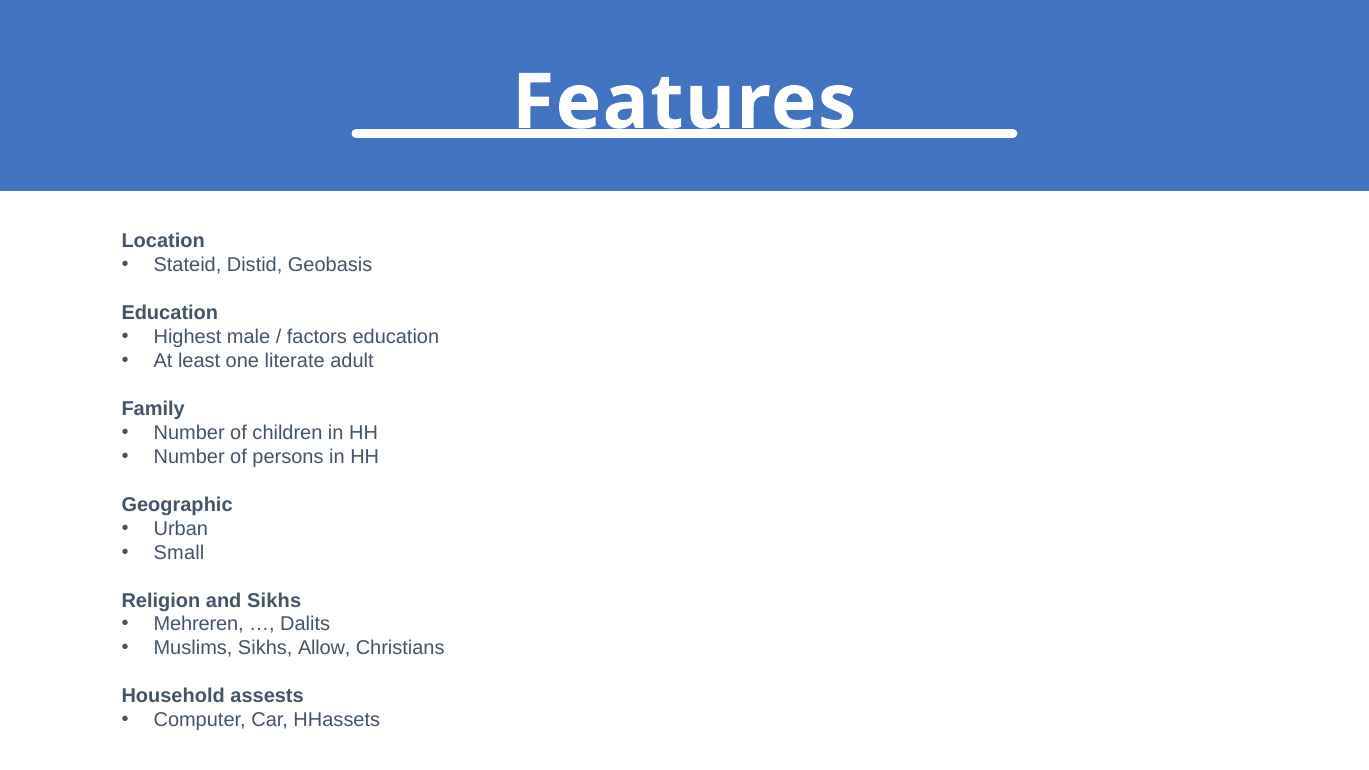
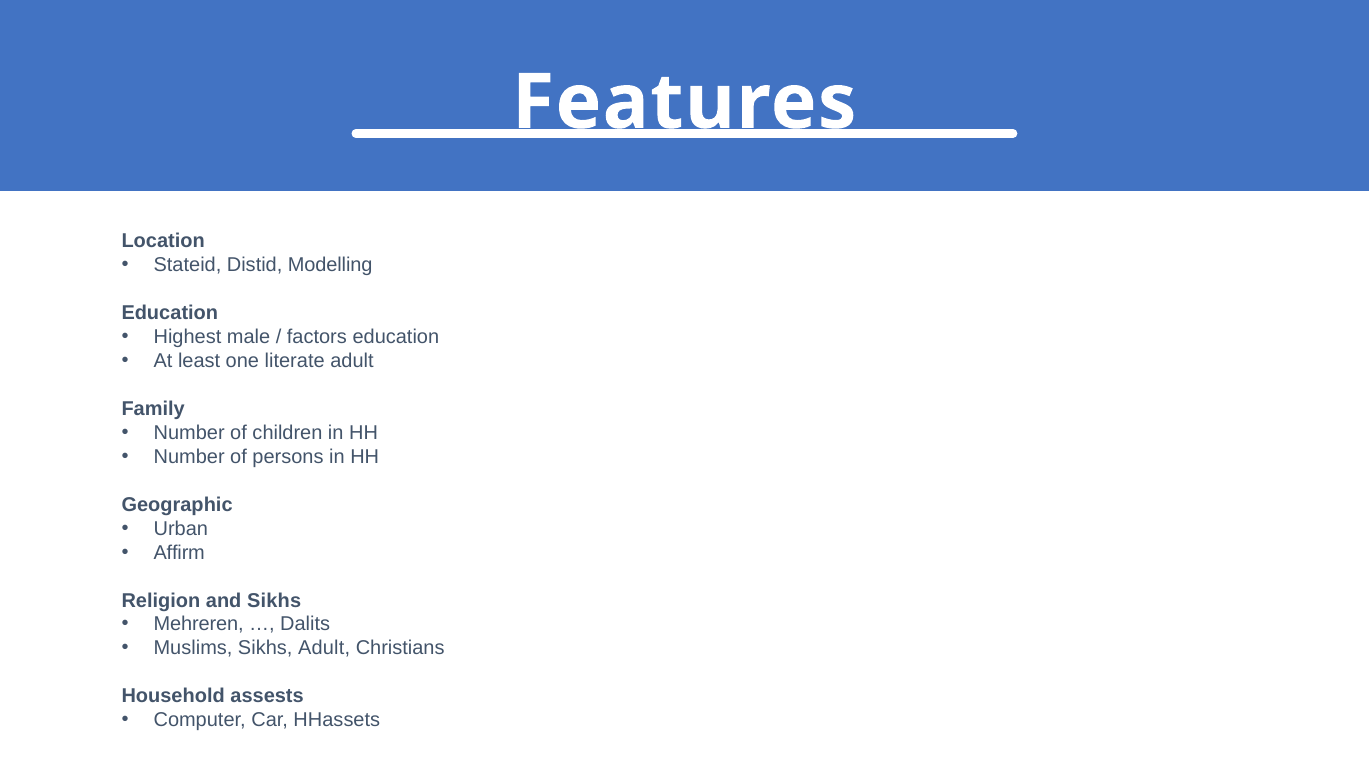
Geobasis: Geobasis -> Modelling (330, 265)
Small: Small -> Affirm (179, 553)
Sikhs Allow: Allow -> Adult (324, 649)
